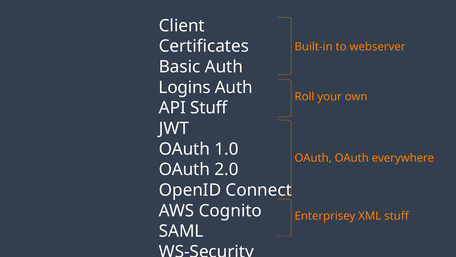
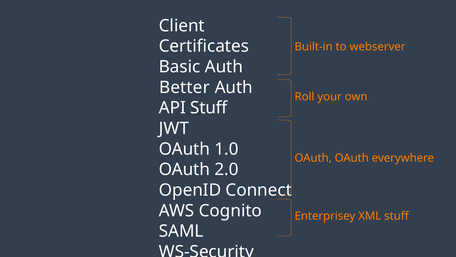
Logins: Logins -> Better (184, 87)
